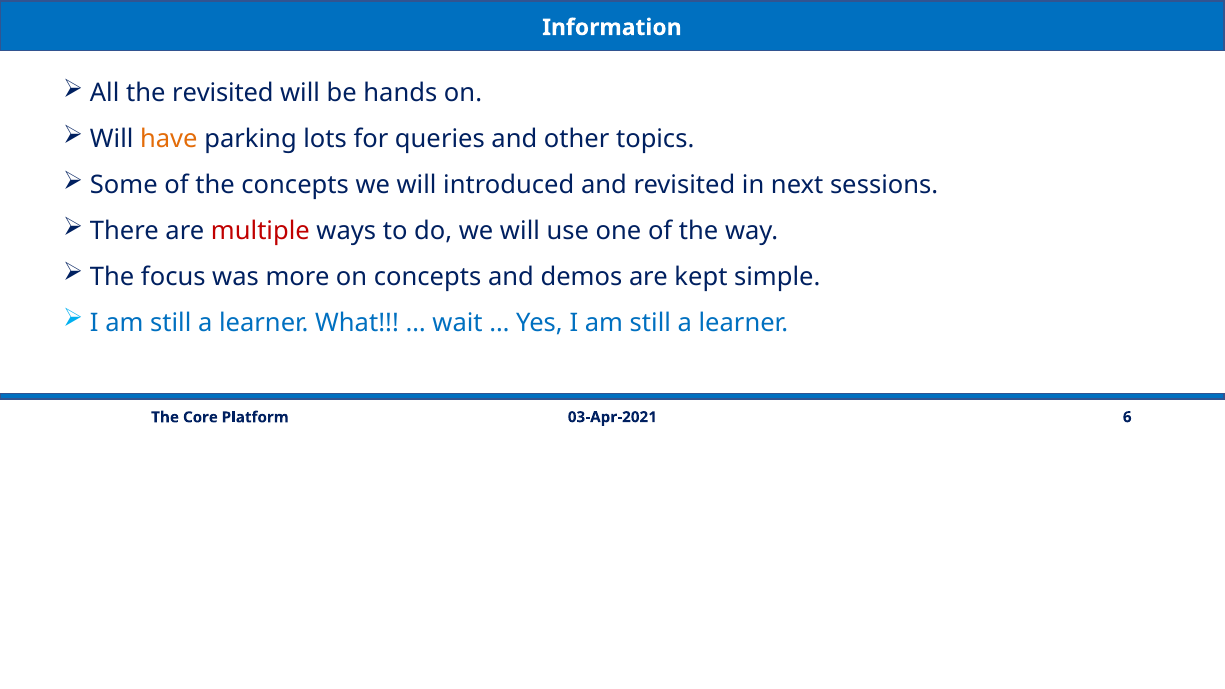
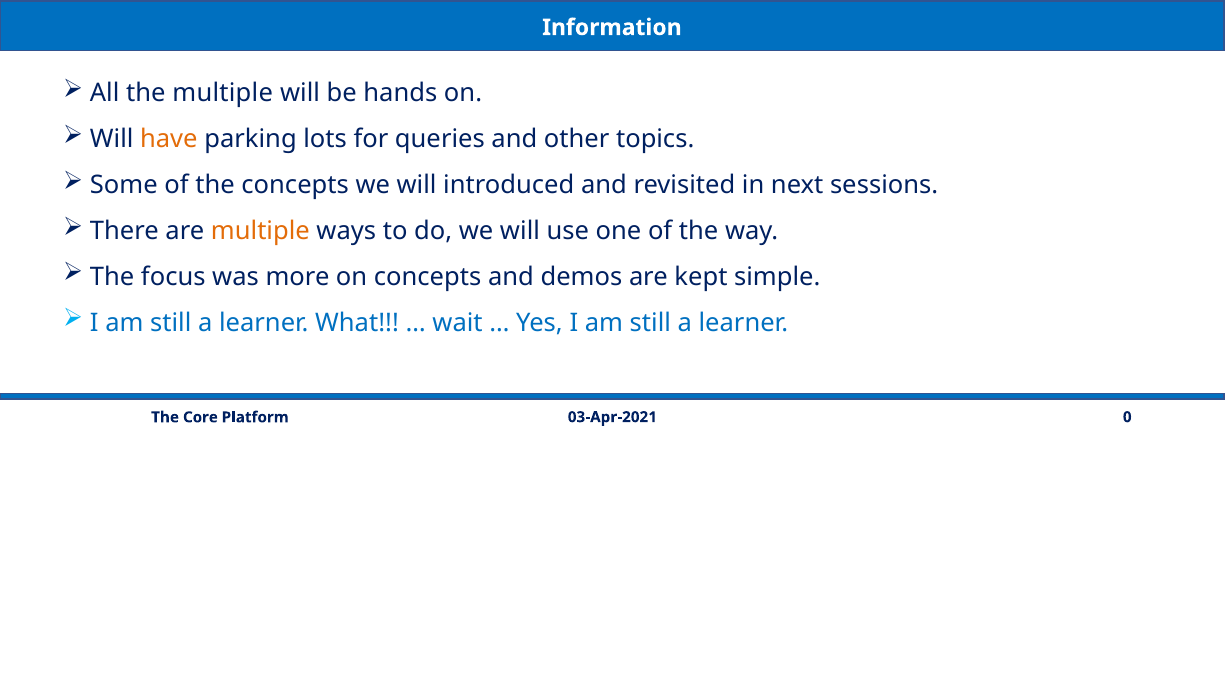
the revisited: revisited -> multiple (223, 93)
multiple colour: red -> orange (260, 231)
6: 6 -> 0 (1127, 417)
